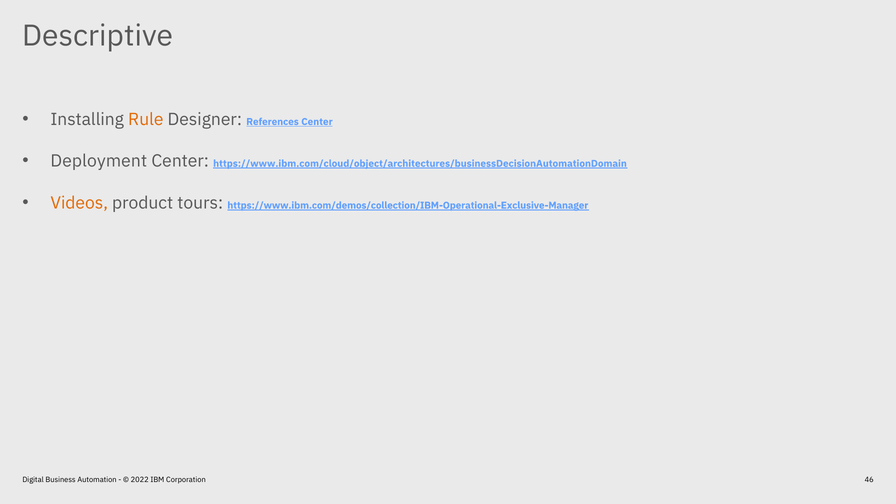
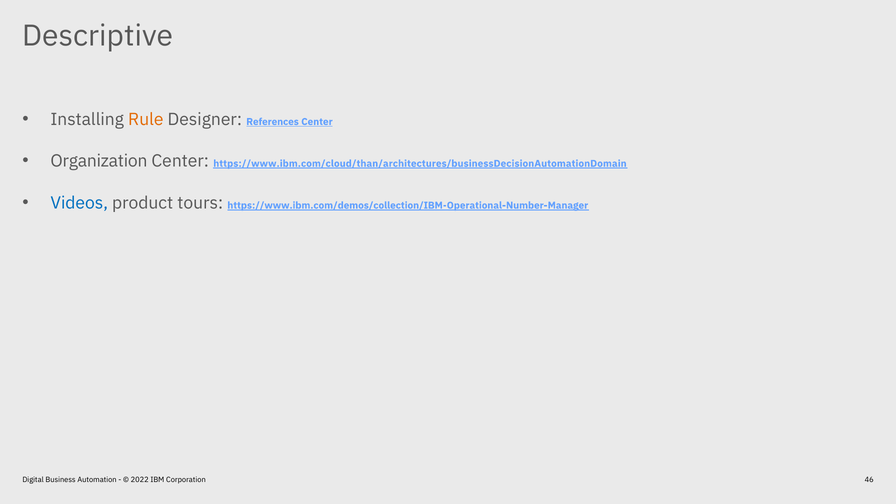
Deployment: Deployment -> Organization (99, 161)
https://www.ibm.com/cloud/object/architectures/businessDecisionAutomationDomain: https://www.ibm.com/cloud/object/architectures/businessDecisionAutomationDomain -> https://www.ibm.com/cloud/than/architectures/businessDecisionAutomationDomain (420, 164)
Videos colour: orange -> blue (79, 203)
https://www.ibm.com/demos/collection/IBM-Operational-Exclusive-Manager: https://www.ibm.com/demos/collection/IBM-Operational-Exclusive-Manager -> https://www.ibm.com/demos/collection/IBM-Operational-Number-Manager (408, 205)
